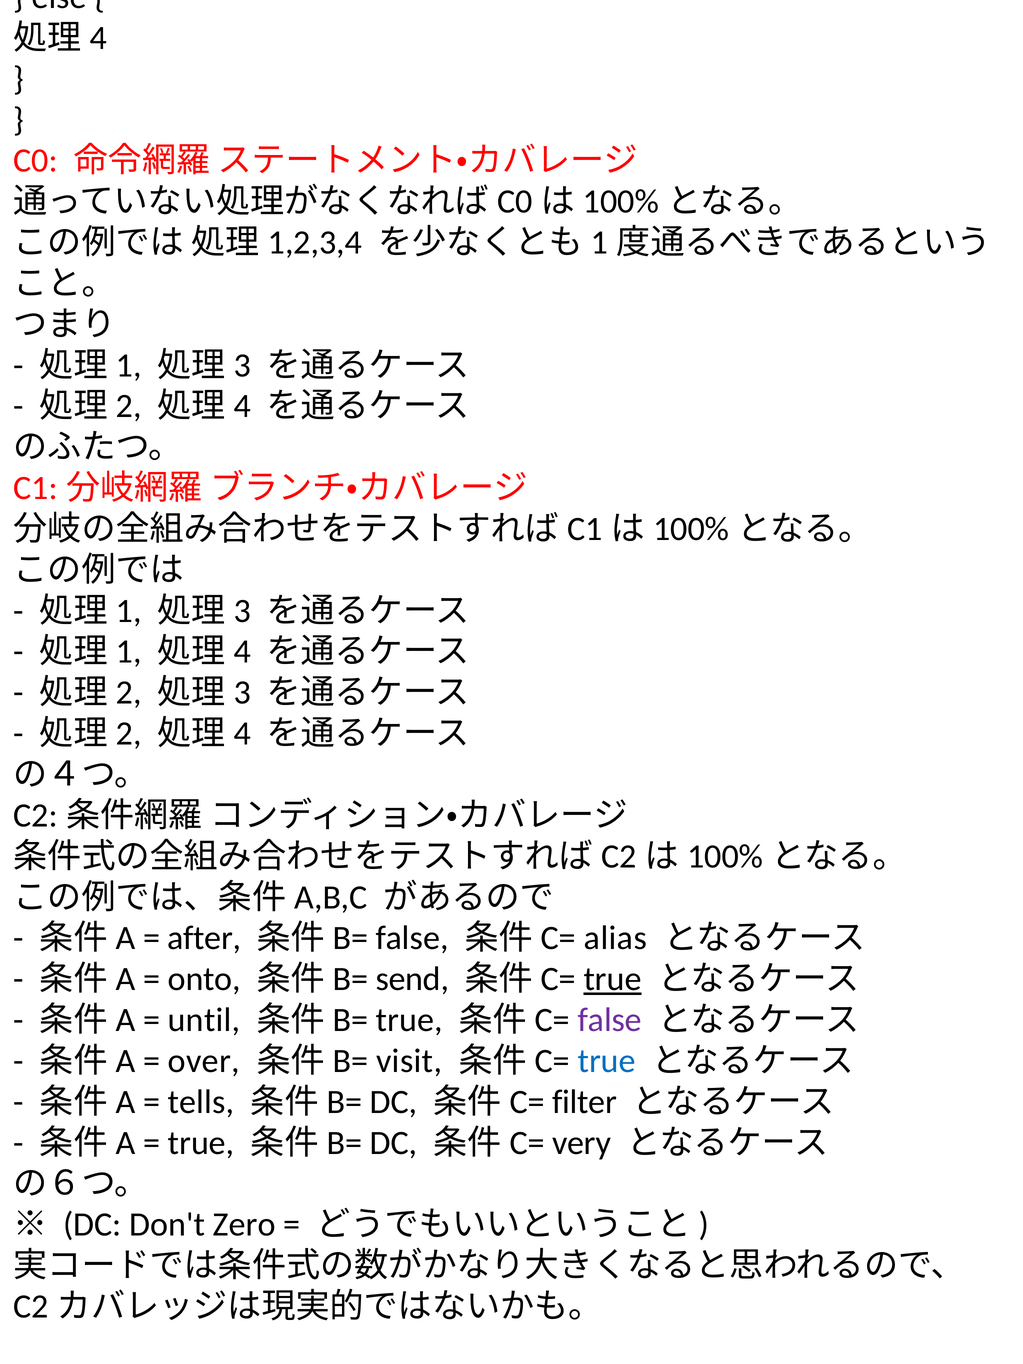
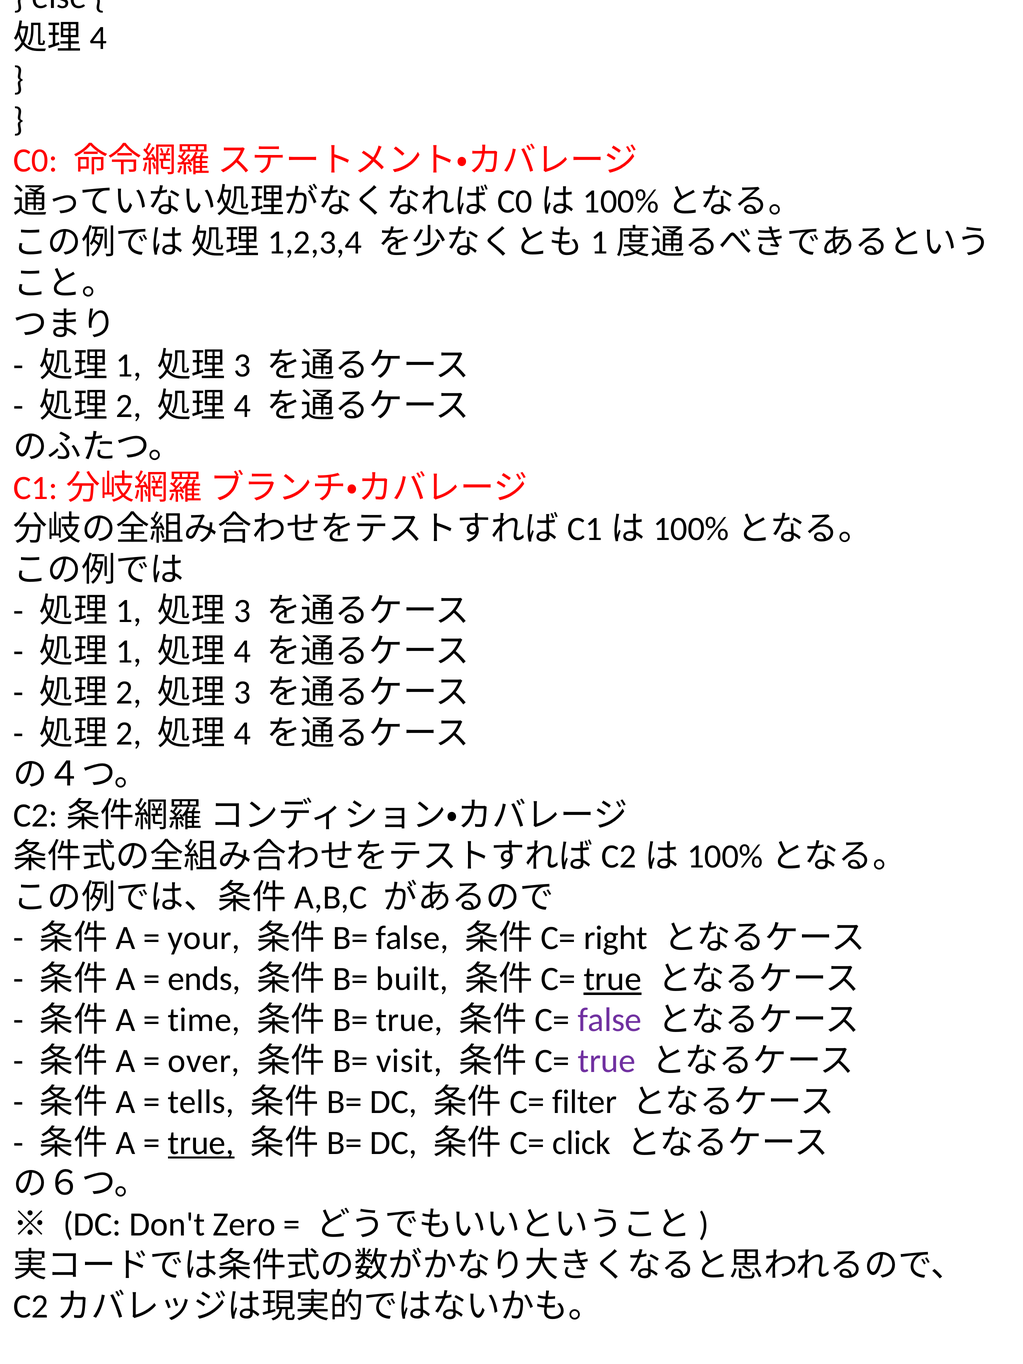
after: after -> your (204, 938)
alias: alias -> right (616, 938)
onto: onto -> ends (204, 979)
send: send -> built (412, 979)
until: until -> time (204, 1020)
true colour: blue -> purple (607, 1061)
true underline: none -> present (201, 1143)
very: very -> click (582, 1143)
